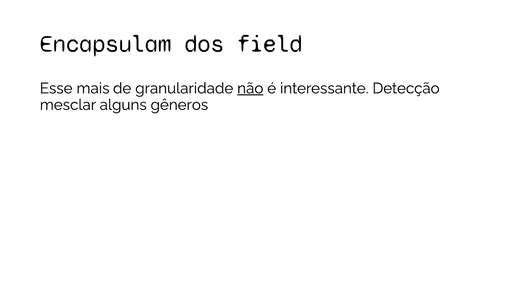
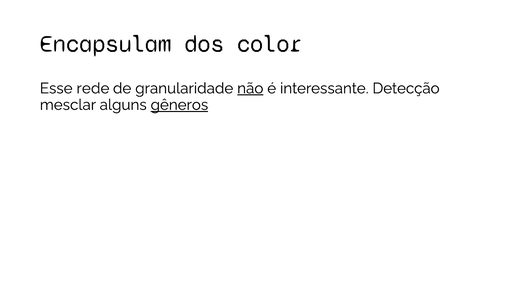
field: field -> color (270, 44)
mais: mais -> rede (93, 88)
gêneros underline: none -> present (179, 105)
